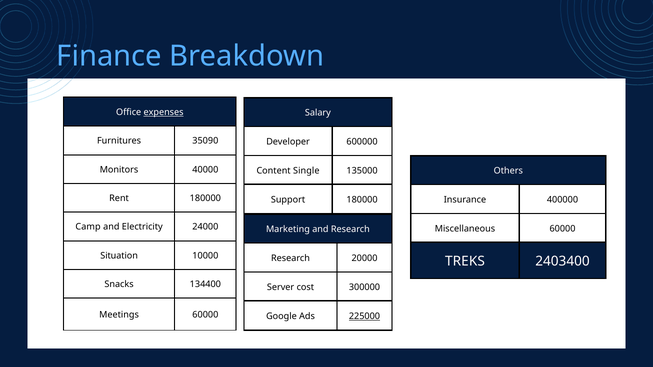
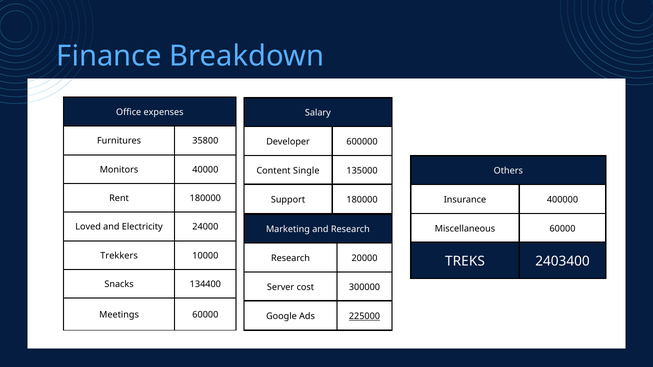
expenses underline: present -> none (164, 112)
35090: 35090 -> 35800 (205, 141)
Camp: Camp -> Loved (88, 227)
Situation: Situation -> Trekkers (119, 256)
